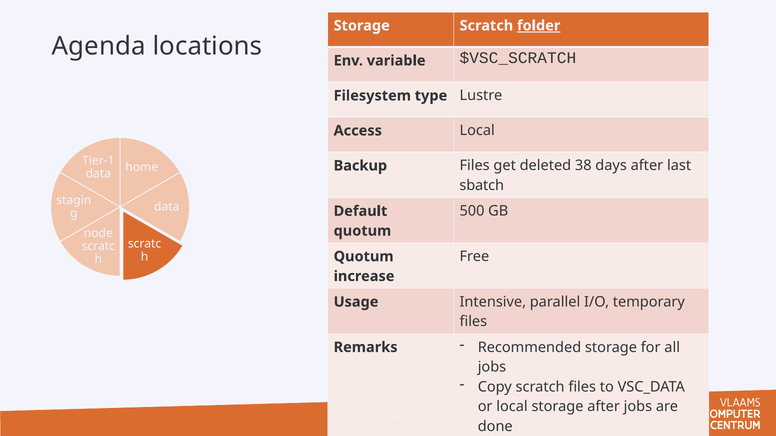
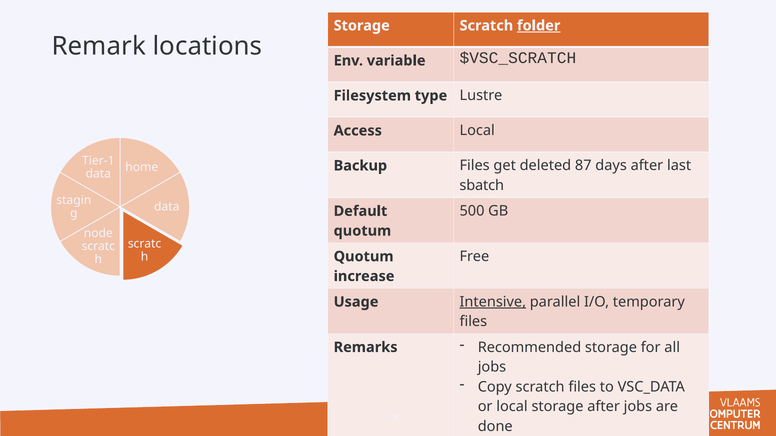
Agenda: Agenda -> Remark (99, 46)
38: 38 -> 87 (583, 166)
Intensive underline: none -> present (493, 302)
